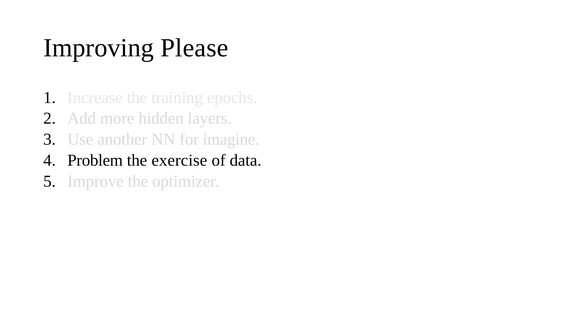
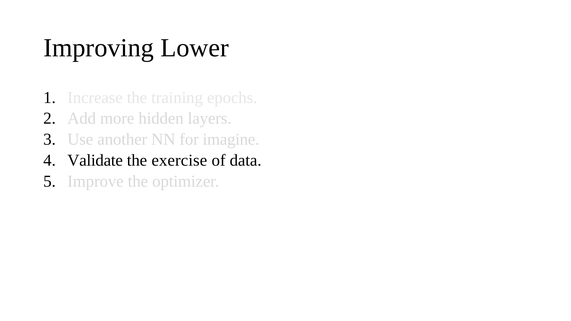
Please: Please -> Lower (195, 48)
Problem: Problem -> Validate (95, 160)
